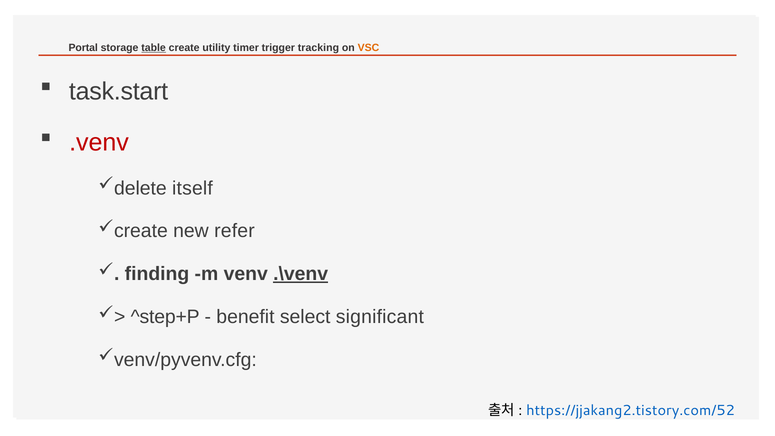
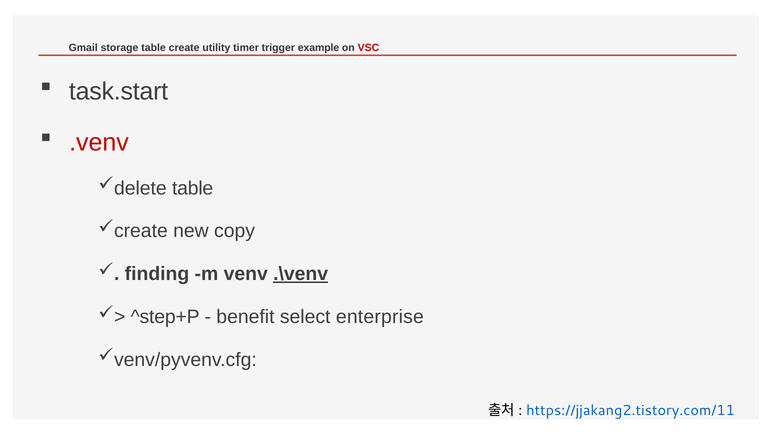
Portal: Portal -> Gmail (83, 48)
table underline: present -> none (154, 48)
tracking: tracking -> example (319, 48)
VSC colour: orange -> red (368, 48)
itself: itself -> table (193, 188)
refer: refer -> copy (235, 231)
significant: significant -> enterprise (380, 317)
https://jjakang2.tistory.com/52: https://jjakang2.tistory.com/52 -> https://jjakang2.tistory.com/11 (631, 410)
